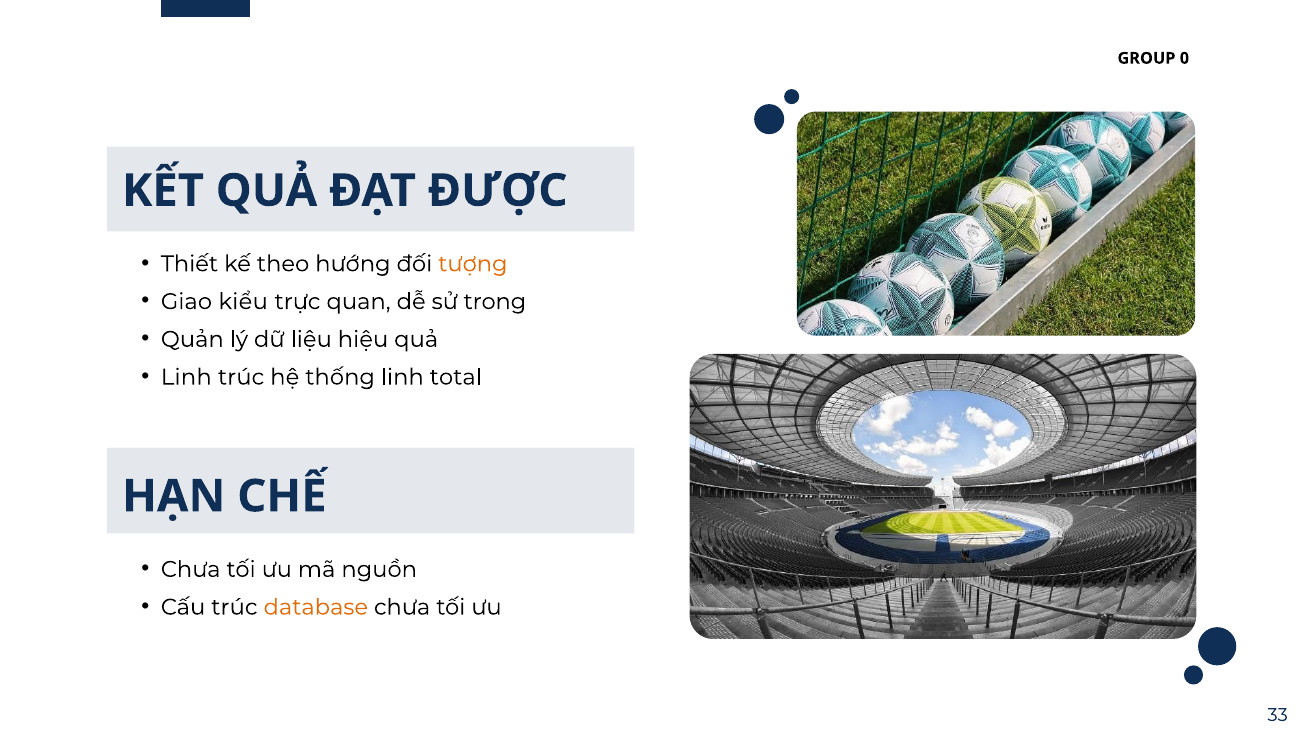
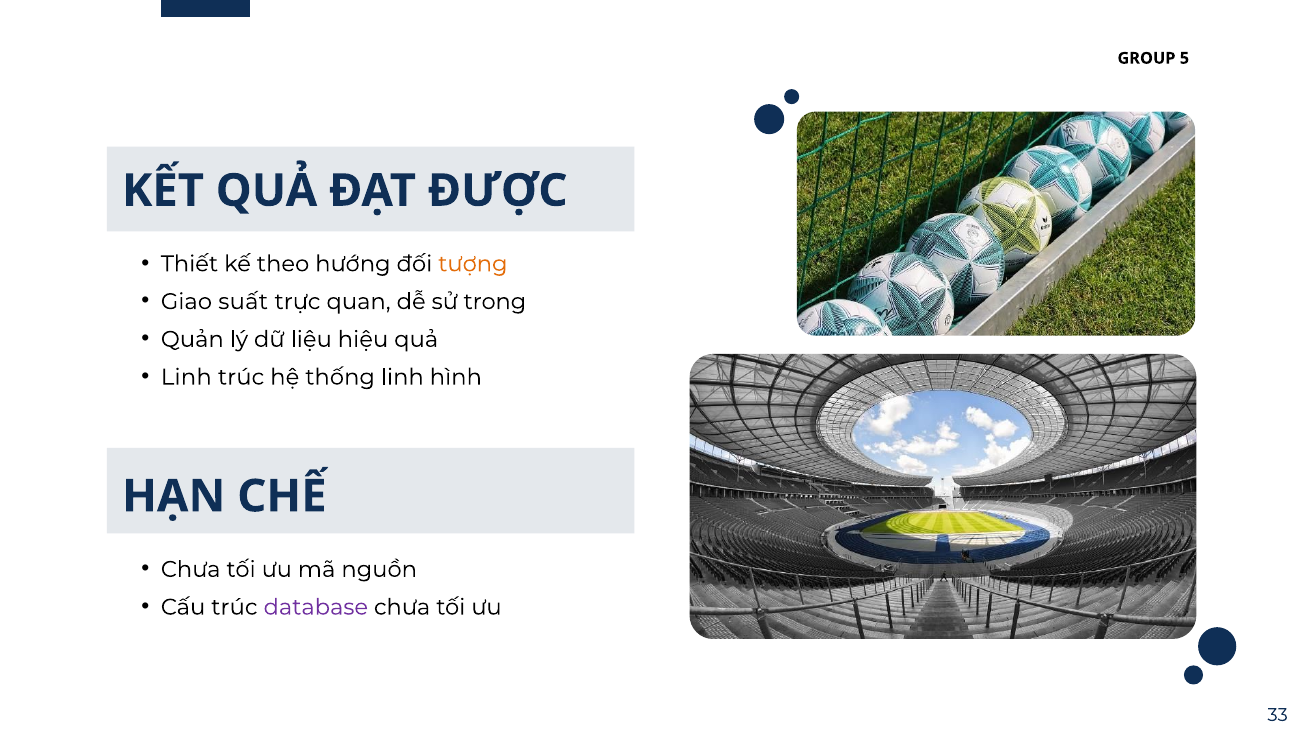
0: 0 -> 5 (1184, 58)
kiểu: kiểu -> suất (243, 302)
total: total -> hình (456, 377)
database colour: orange -> purple (316, 607)
